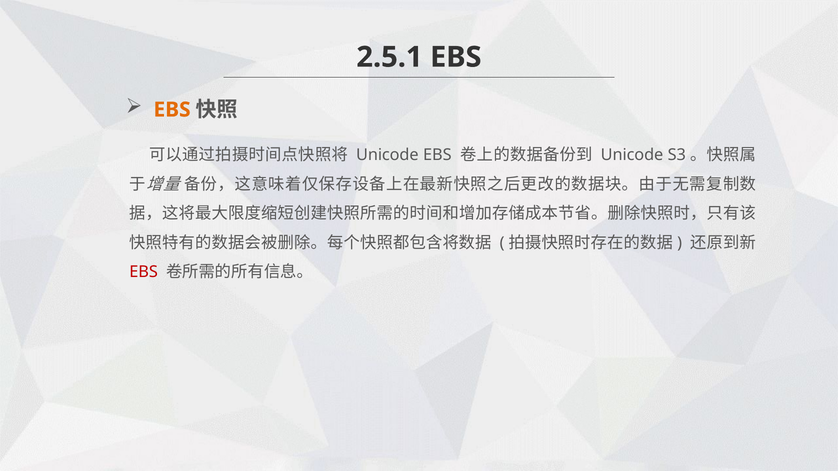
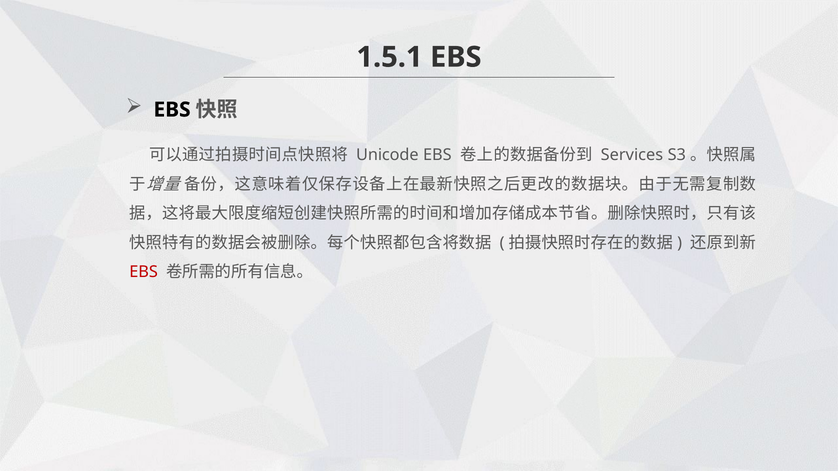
2.5.1: 2.5.1 -> 1.5.1 (389, 57)
EBS colour: orange -> black (172, 110)
Unicode: Unicode -> Services (632, 155)
